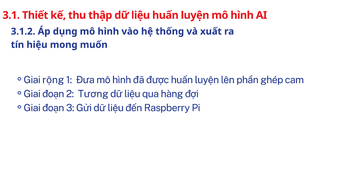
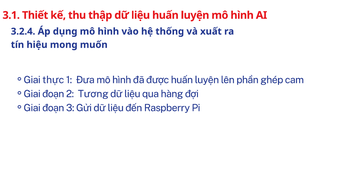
3.1.2: 3.1.2 -> 3.2.4 (23, 32)
rộng: rộng -> thực (53, 80)
